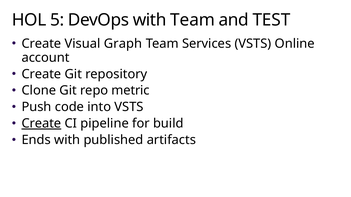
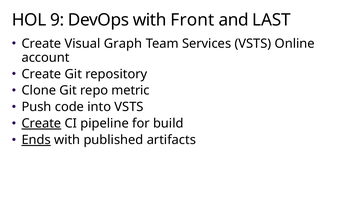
5: 5 -> 9 (57, 20)
with Team: Team -> Front (192, 20)
TEST: TEST -> LAST (271, 20)
Ends underline: none -> present (36, 140)
